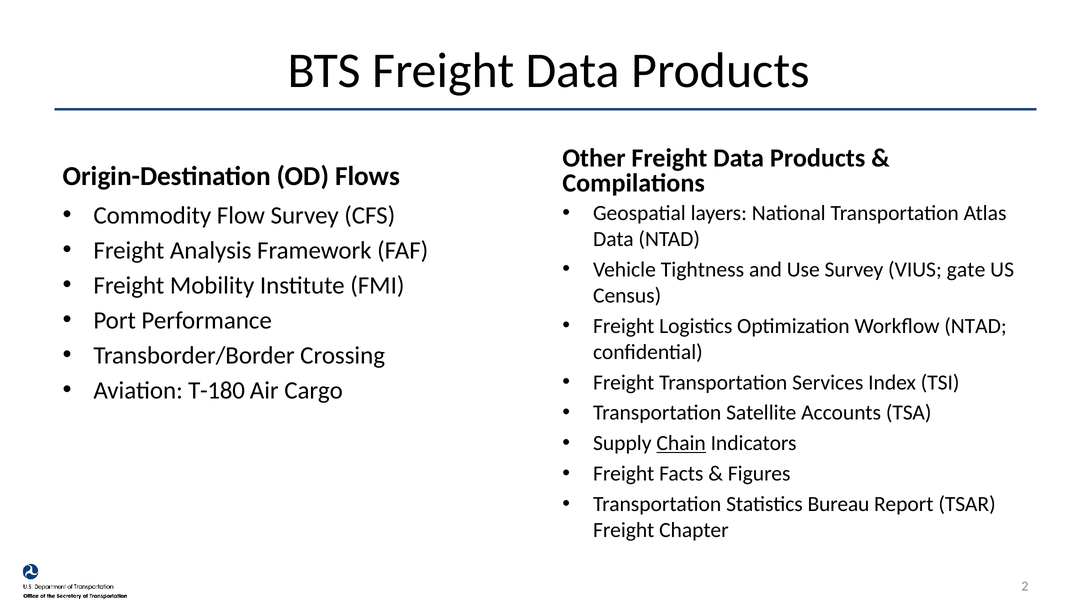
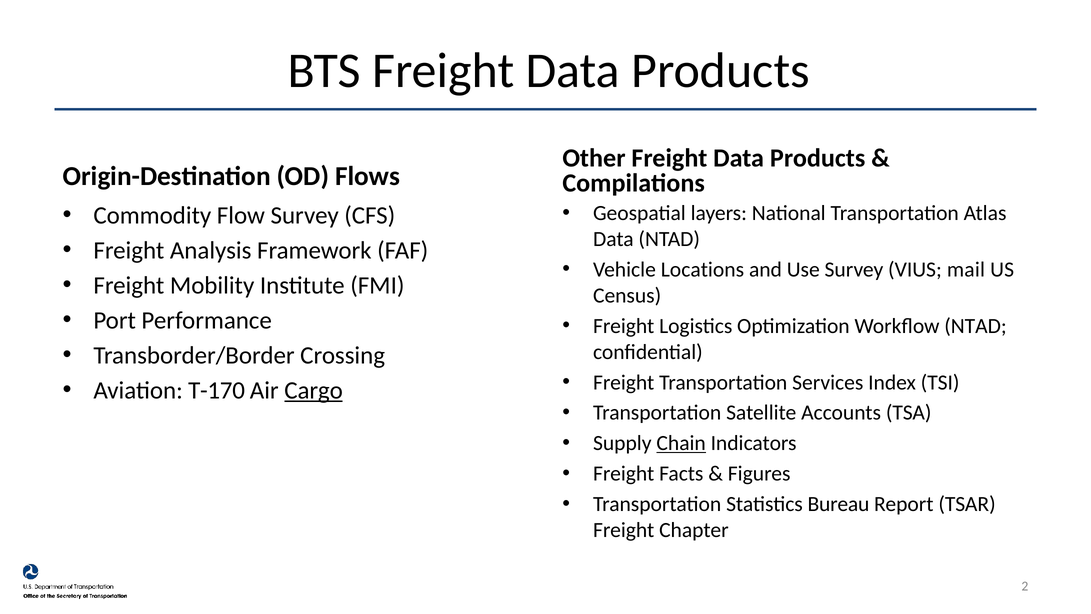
Tightness: Tightness -> Locations (702, 270)
gate: gate -> mail (966, 270)
T-180: T-180 -> T-170 (217, 390)
Cargo underline: none -> present (314, 390)
